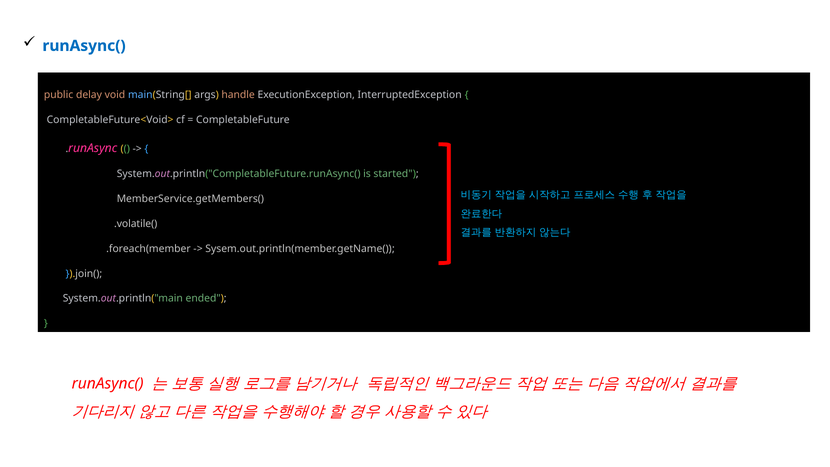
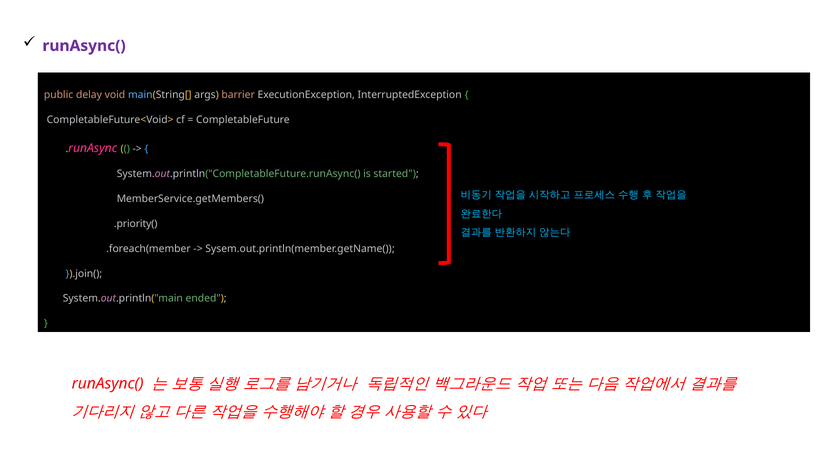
runAsync( colour: blue -> purple (84, 46)
handle: handle -> barrier (238, 95)
.volatile(: .volatile( -> .priority( (136, 224)
